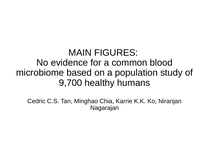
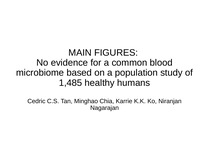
9,700: 9,700 -> 1,485 (70, 83)
